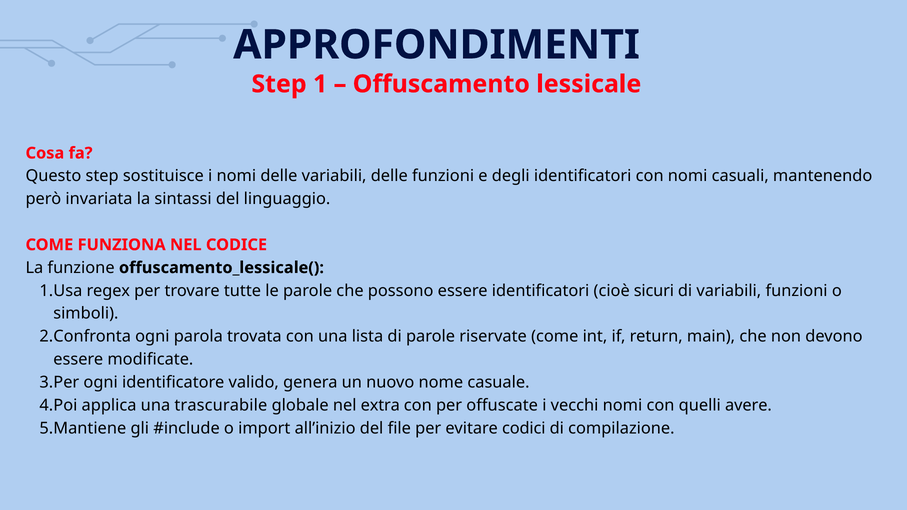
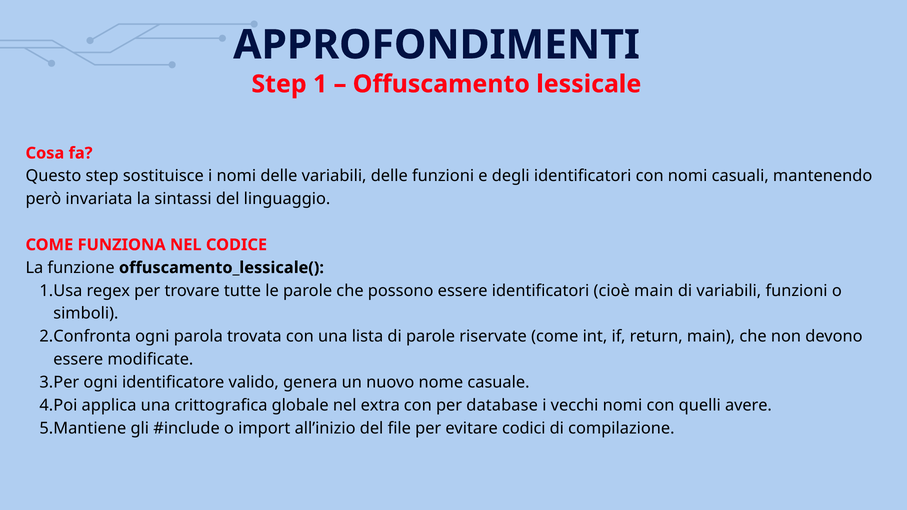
cioè sicuri: sicuri -> main (654, 291)
trascurabile: trascurabile -> crittografica (221, 405)
offuscate: offuscate -> database (502, 405)
